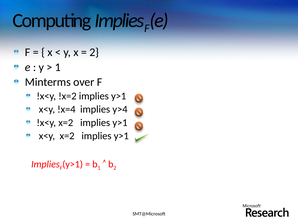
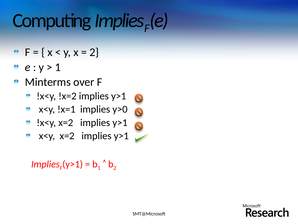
!x=4: !x=4 -> !x=1 (66, 109)
y>4: y>4 -> y>0 (120, 109)
